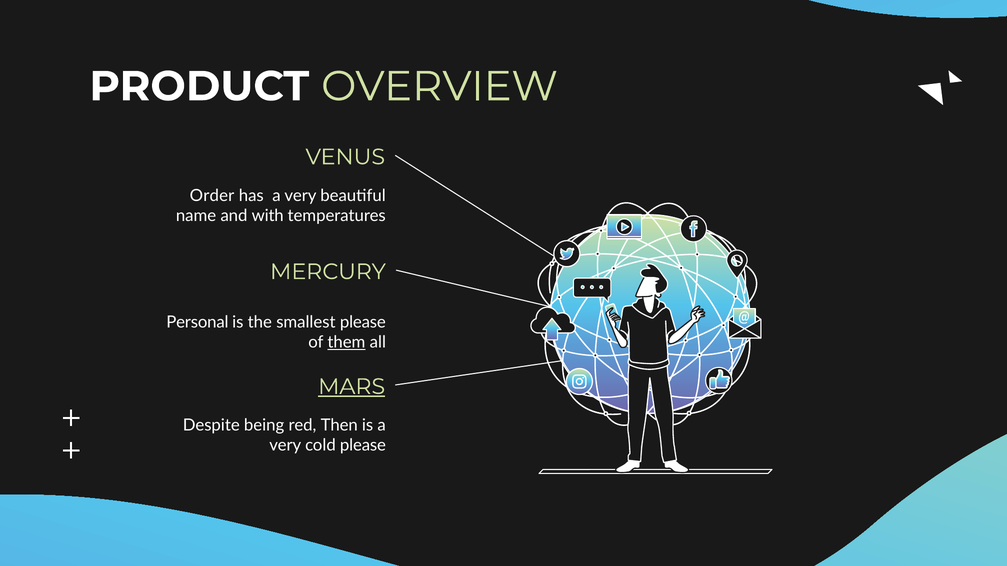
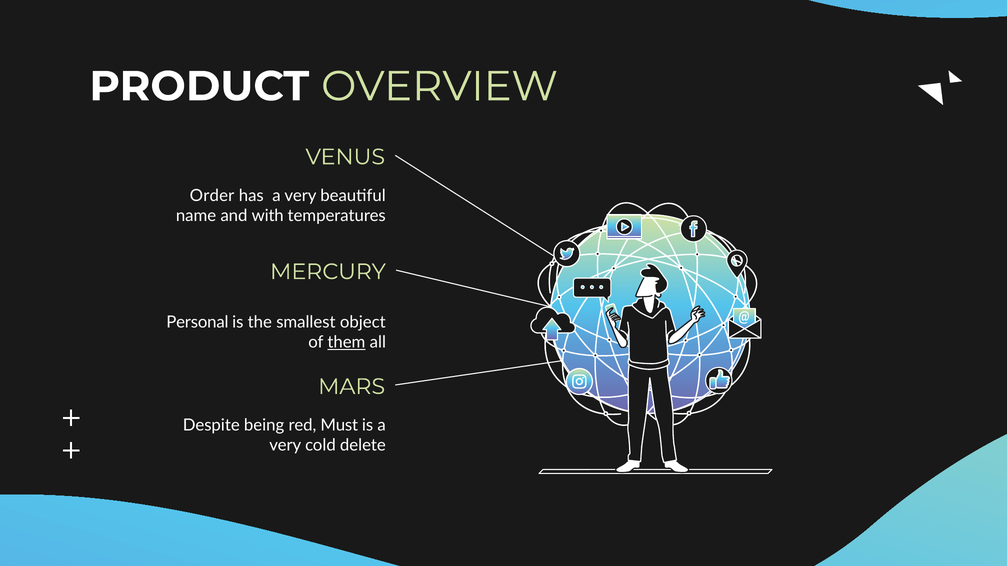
smallest please: please -> object (363, 322)
MARS underline: present -> none (352, 387)
Then: Then -> Must (339, 425)
cold please: please -> delete (363, 446)
